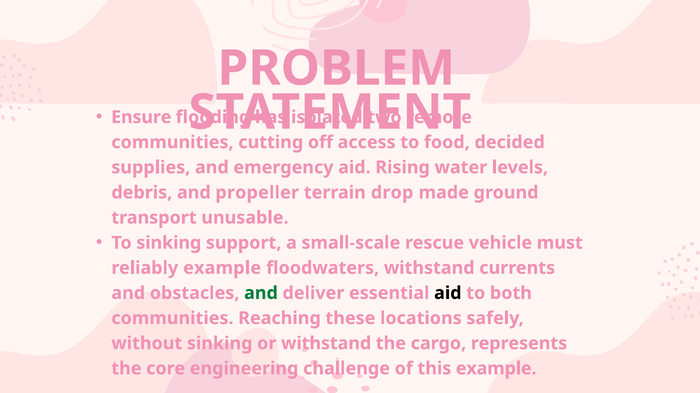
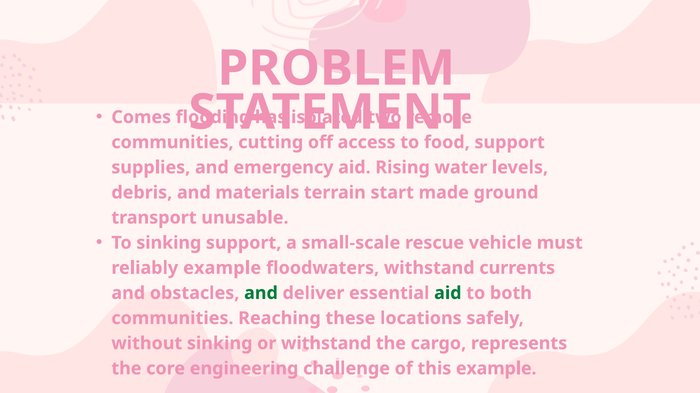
Ensure: Ensure -> Comes (141, 117)
decided: decided -> support (510, 143)
propeller: propeller -> materials (257, 193)
drop: drop -> start (392, 193)
aid colour: black -> green (448, 294)
